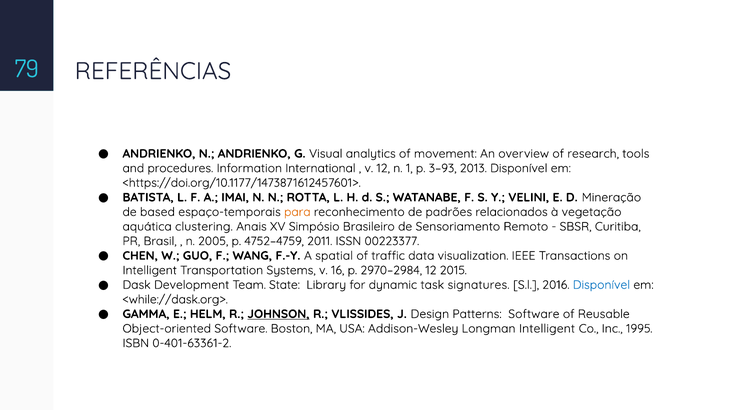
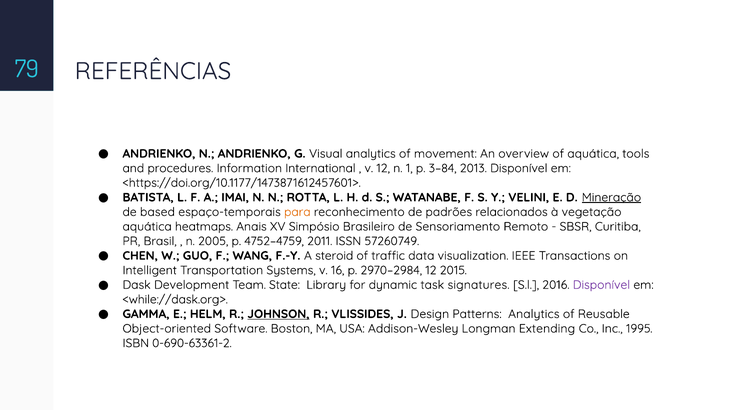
of research: research -> aquática (593, 154)
3–93: 3–93 -> 3–84 (443, 168)
Mineração underline: none -> present (611, 197)
clustering: clustering -> heatmaps (204, 227)
00223377: 00223377 -> 57260749 (392, 241)
spatial: spatial -> steroid (334, 256)
Disponível colour: blue -> purple (601, 285)
Patterns Software: Software -> Analytics (534, 314)
Longman Intelligent: Intelligent -> Extending (547, 329)
0-401-63361-2: 0-401-63361-2 -> 0-690-63361-2 (192, 343)
